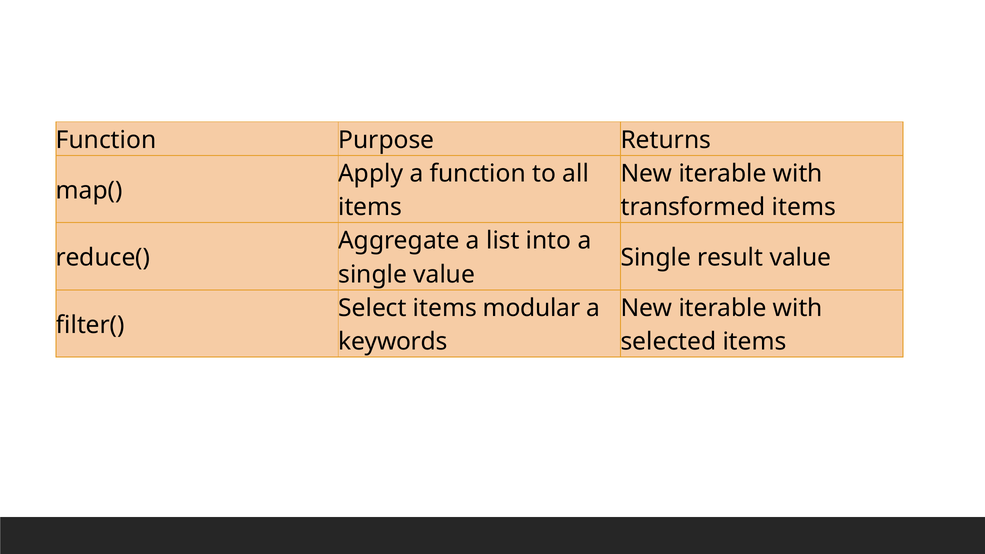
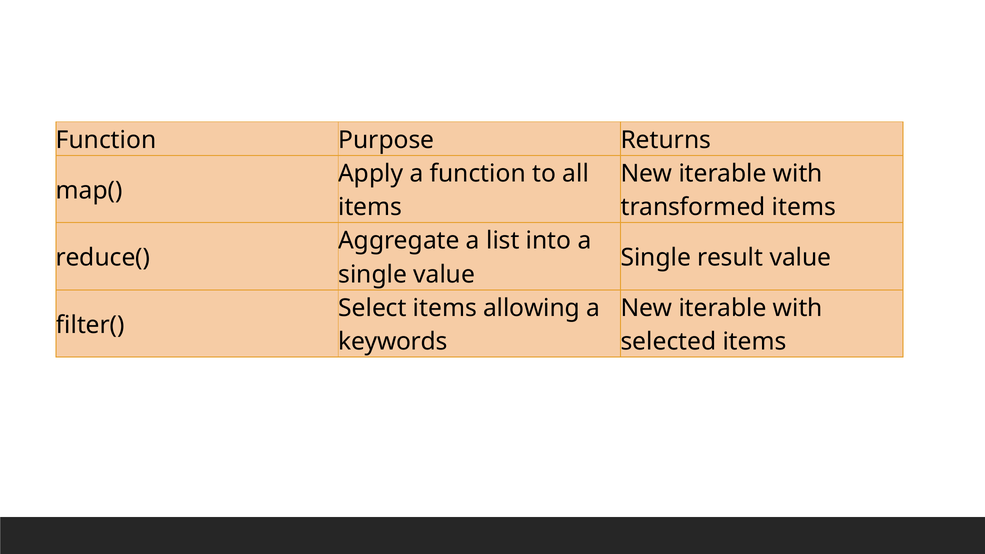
modular: modular -> allowing (532, 308)
